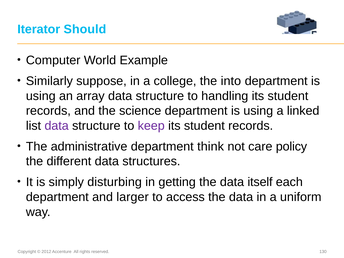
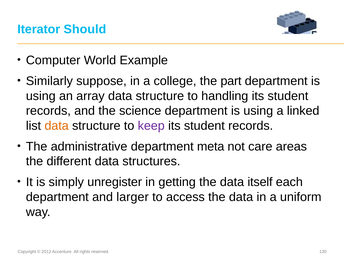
into: into -> part (231, 81)
data colour: purple -> orange (57, 126)
think: think -> meta (211, 146)
policy: policy -> areas (291, 146)
disturbing: disturbing -> unregister (115, 182)
